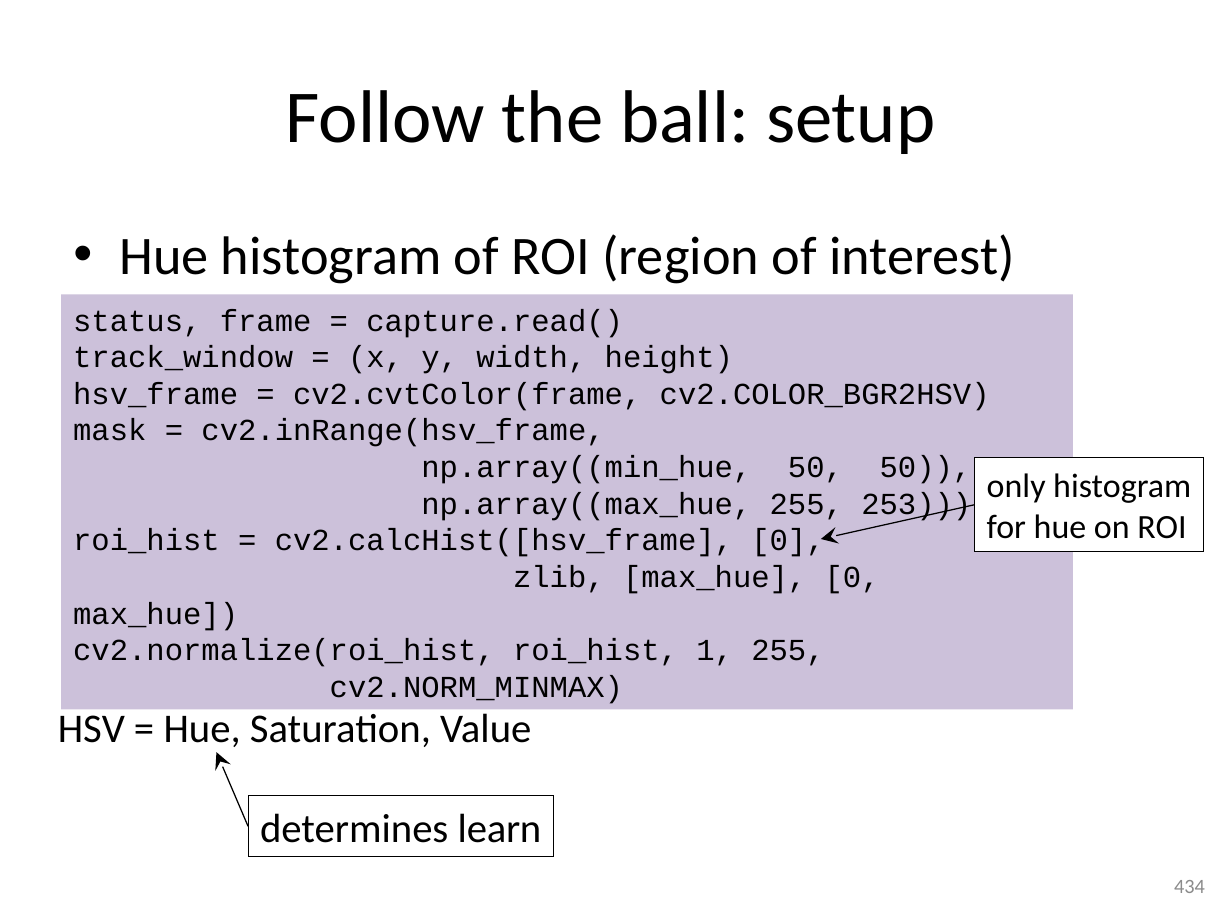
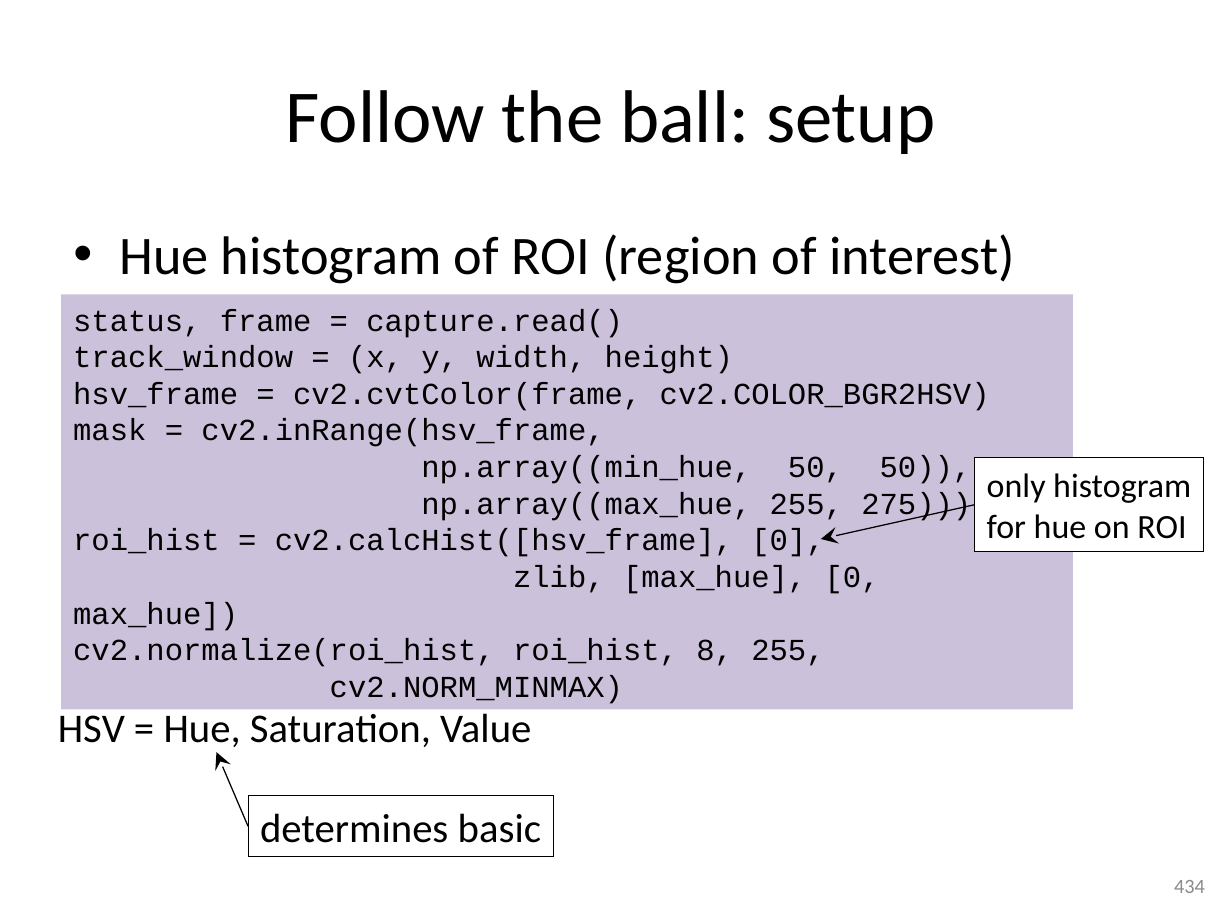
253: 253 -> 275 (916, 504)
1: 1 -> 8 (715, 651)
learn: learn -> basic (499, 830)
